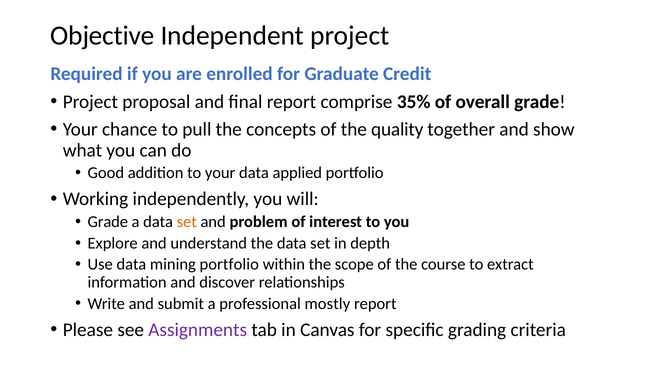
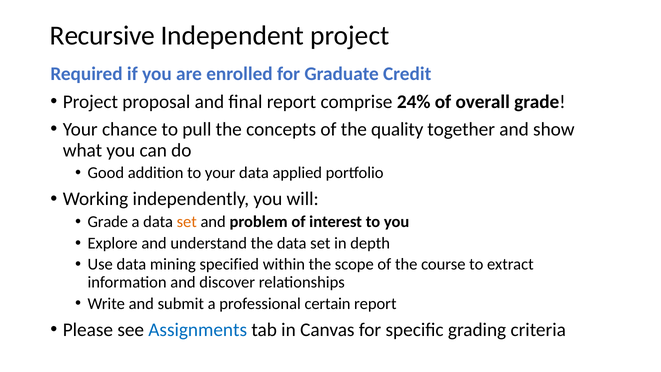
Objective: Objective -> Recursive (103, 36)
35%: 35% -> 24% (414, 102)
mining portfolio: portfolio -> specified (229, 264)
mostly: mostly -> certain (328, 303)
Assignments colour: purple -> blue (198, 330)
